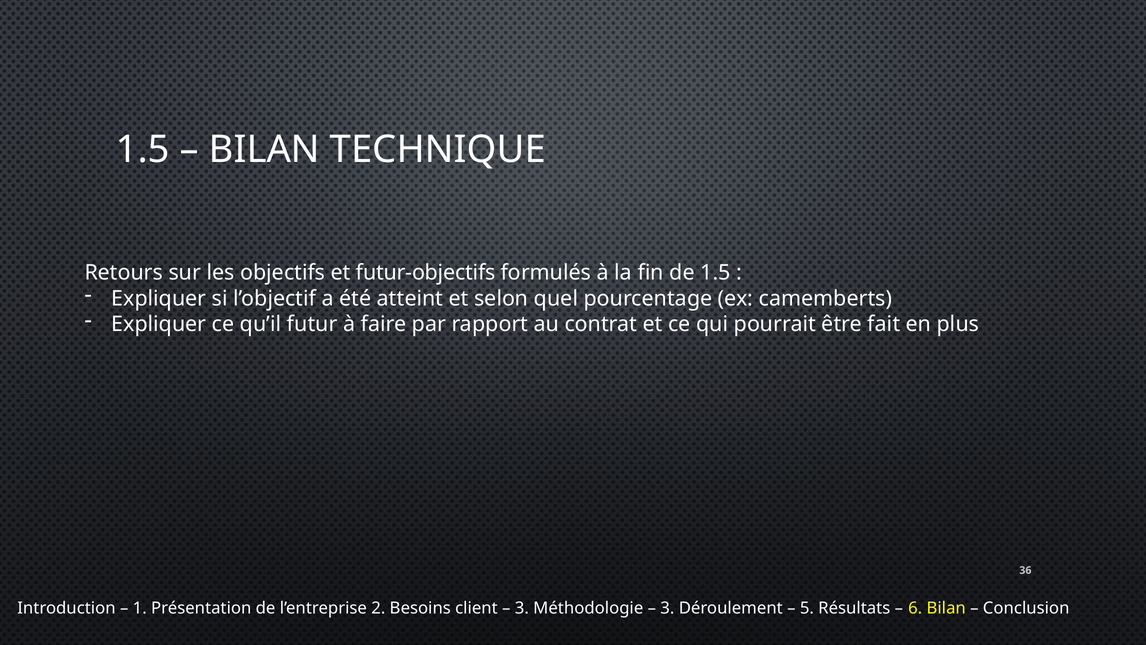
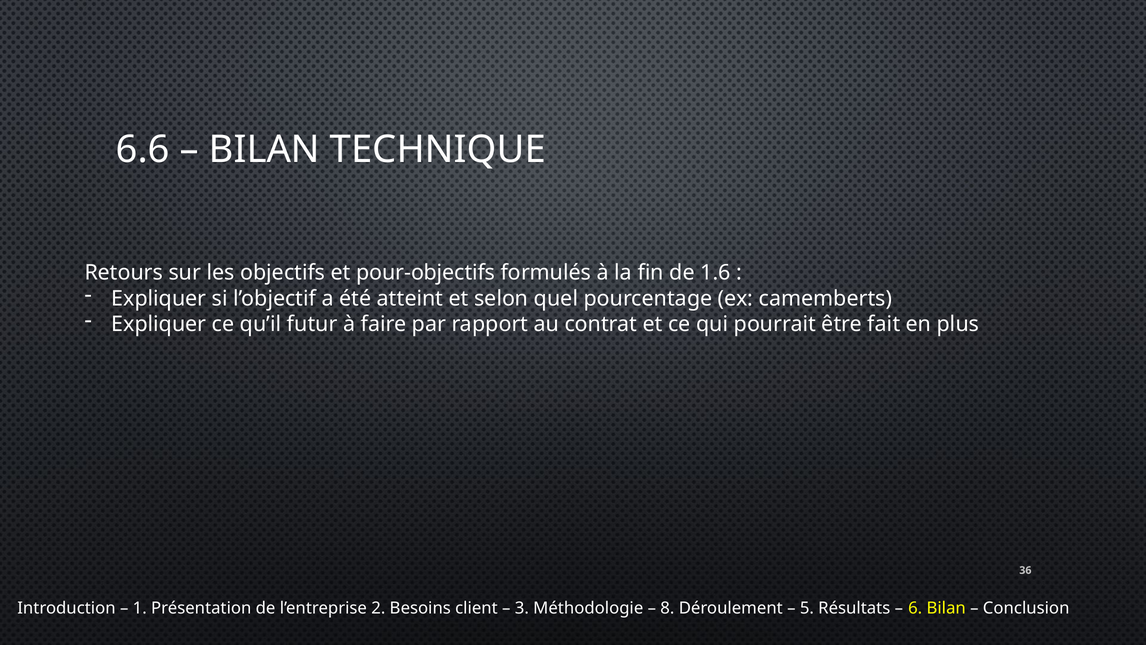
1.5: 1.5 -> 6.6 (143, 149)
futur-objectifs: futur-objectifs -> pour-objectifs (426, 273)
de 1.5: 1.5 -> 1.6 (715, 273)
3: 3 -> 8 (667, 608)
